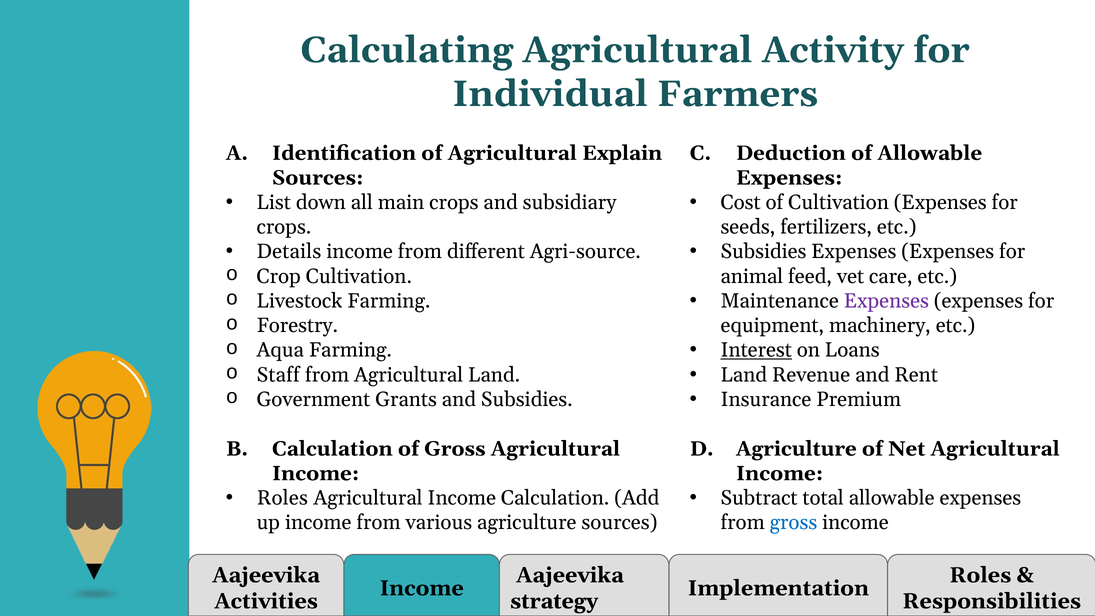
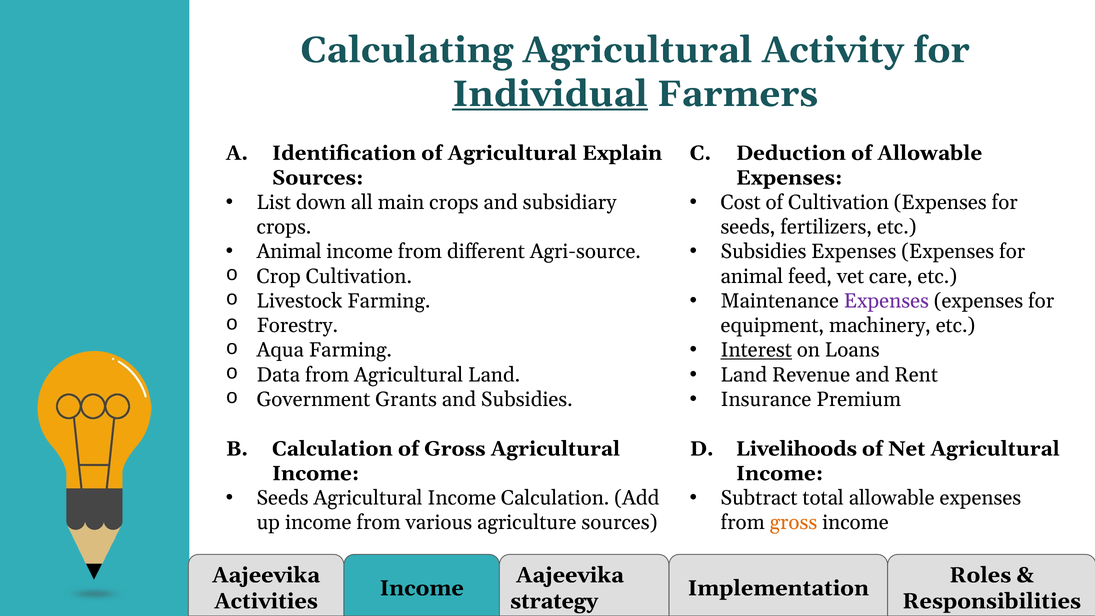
Individual underline: none -> present (550, 94)
Details: Details -> Animal (289, 252)
Staff: Staff -> Data (278, 375)
Agriculture: Agriculture -> Livelihoods (796, 449)
Roles: Roles -> Seeds (283, 498)
gross colour: blue -> orange (793, 523)
